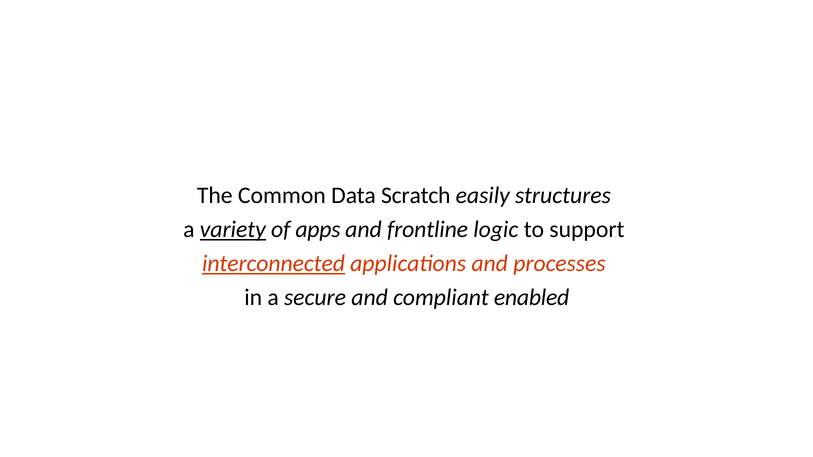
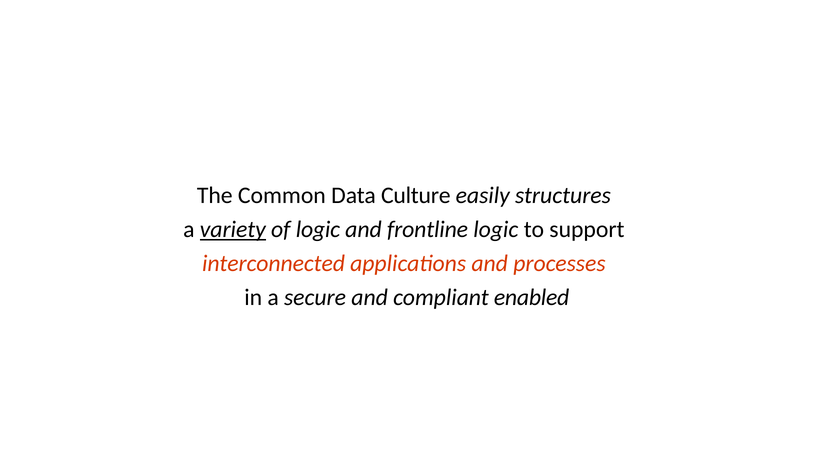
Scratch: Scratch -> Culture (416, 195)
of apps: apps -> logic (318, 230)
interconnected underline: present -> none (273, 264)
